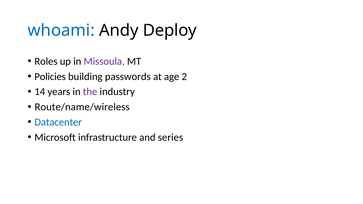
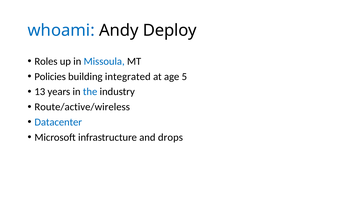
Missoula colour: purple -> blue (104, 61)
passwords: passwords -> integrated (128, 77)
2: 2 -> 5 (184, 77)
14: 14 -> 13 (40, 92)
the colour: purple -> blue (90, 92)
Route/name/wireless: Route/name/wireless -> Route/active/wireless (82, 107)
series: series -> drops (170, 137)
